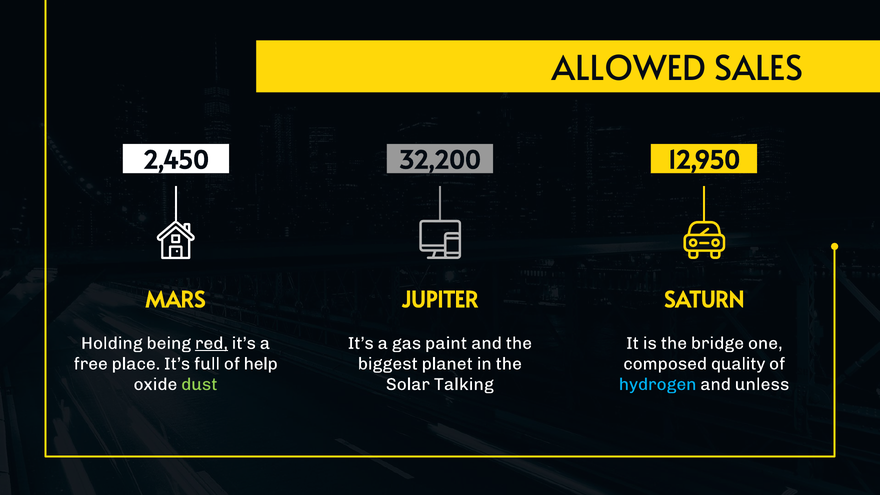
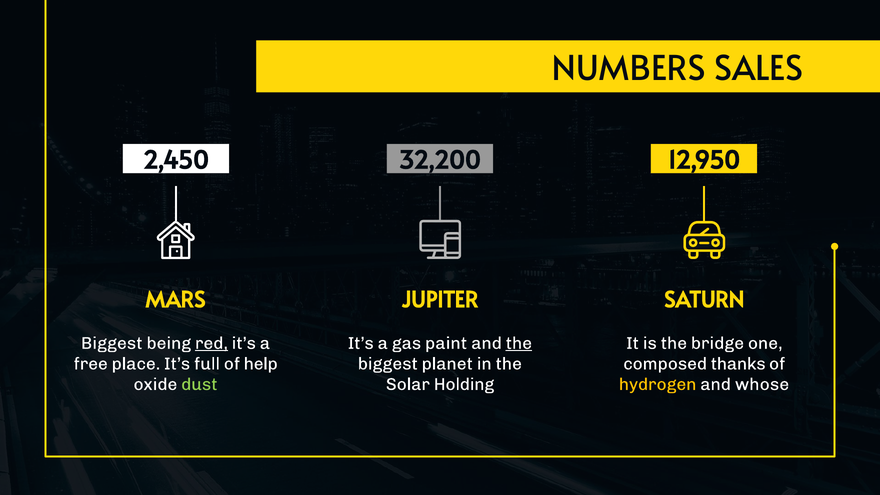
ALLOWED: ALLOWED -> NUMBERS (629, 69)
Holding: Holding -> Biggest (112, 343)
the underline: none -> present (519, 343)
quality: quality -> thanks (738, 364)
Talking: Talking -> Holding (464, 384)
hydrogen colour: light blue -> yellow (658, 384)
unless: unless -> whose (762, 384)
